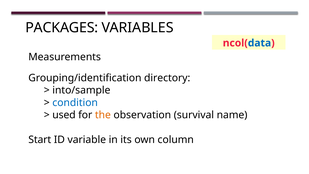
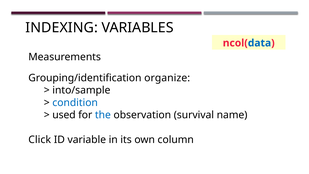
PACKAGES: PACKAGES -> INDEXING (62, 28)
directory: directory -> organize (167, 78)
the colour: orange -> blue (103, 115)
Start: Start -> Click (40, 140)
